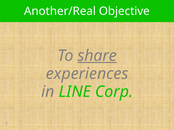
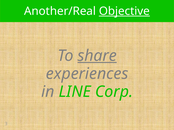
Objective underline: none -> present (124, 11)
